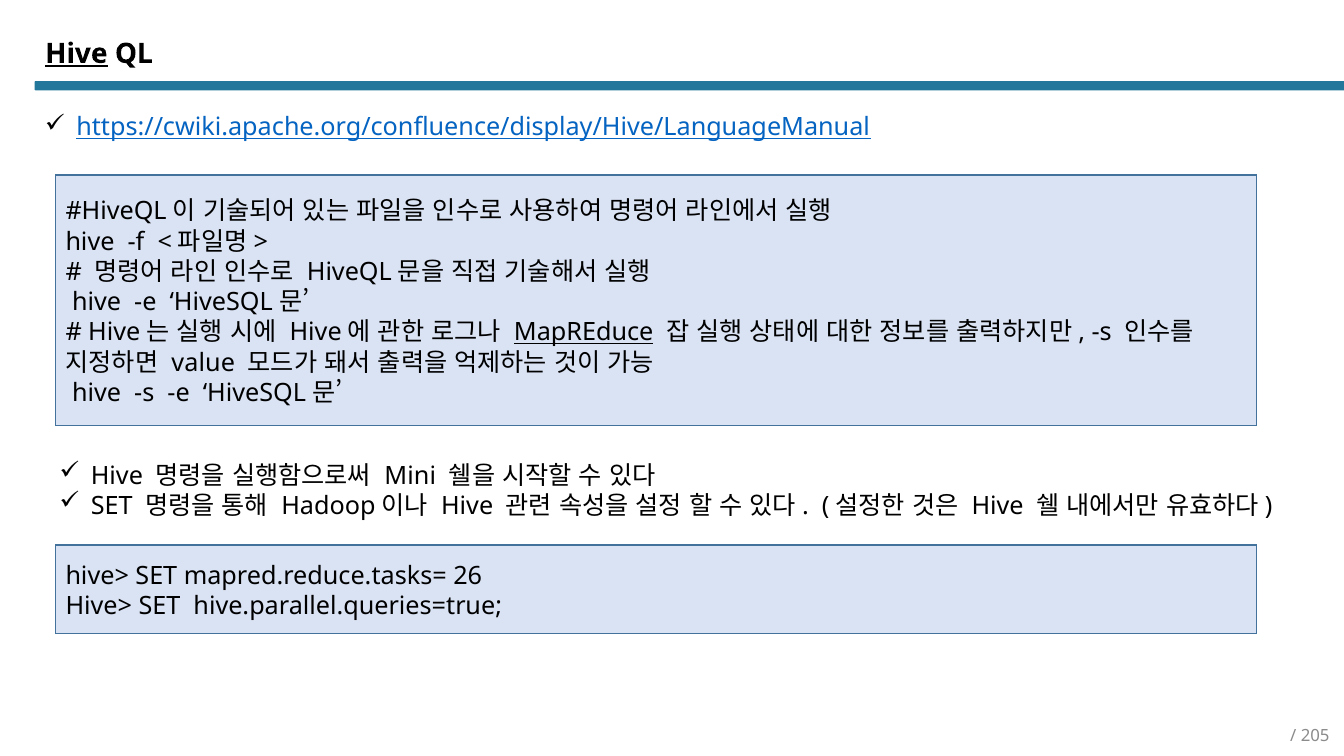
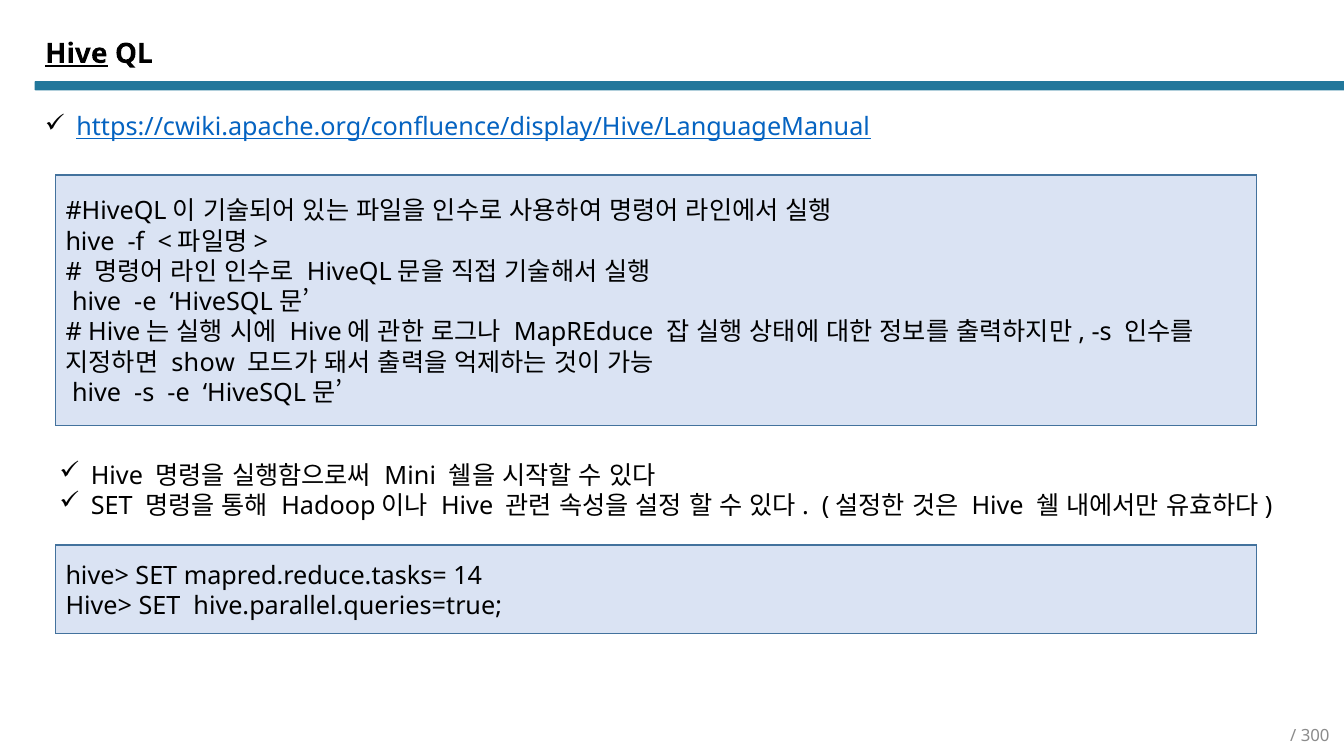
MapREduce underline: present -> none (584, 332)
value: value -> show (203, 363)
26: 26 -> 14 (468, 576)
205: 205 -> 300 (1315, 736)
